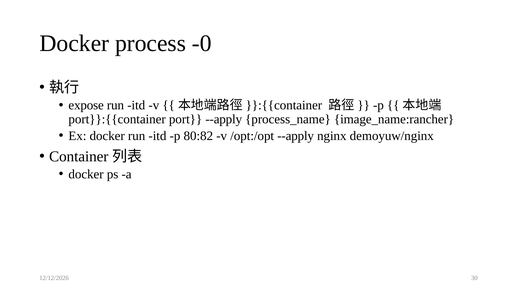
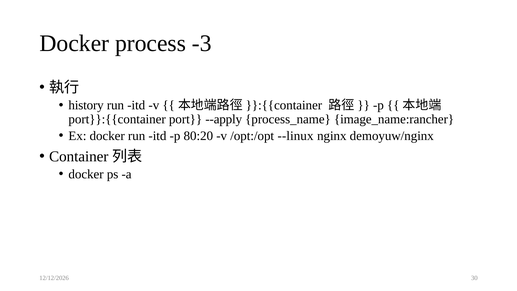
-0: -0 -> -3 (202, 43)
expose: expose -> history (86, 105)
80:82: 80:82 -> 80:20 (198, 136)
/opt:/opt --apply: --apply -> --linux (295, 136)
